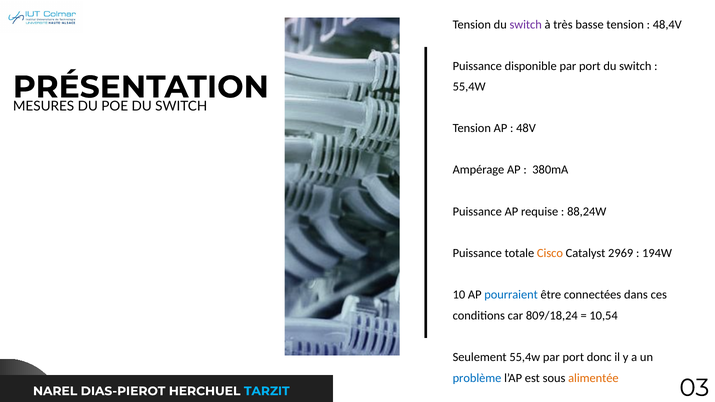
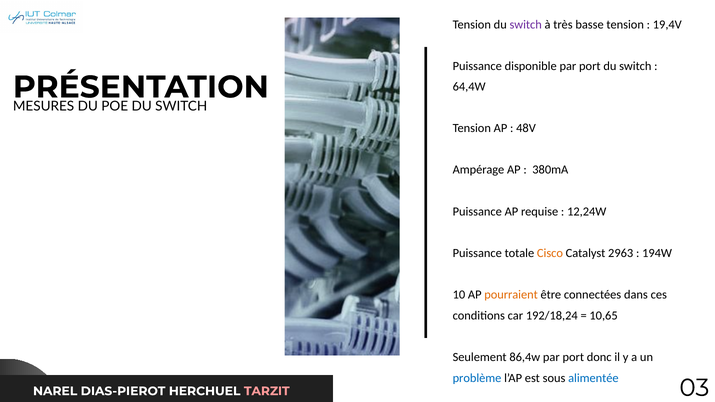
48,4V: 48,4V -> 19,4V (667, 25)
55,4W: 55,4W -> 64,4W (469, 87)
88,24W: 88,24W -> 12,24W (587, 212)
2969: 2969 -> 2963 (621, 253)
pourraient colour: blue -> orange (511, 295)
809/18,24: 809/18,24 -> 192/18,24 (552, 316)
10,54: 10,54 -> 10,65 (604, 316)
Seulement 55,4w: 55,4w -> 86,4w (525, 357)
alimentée colour: orange -> blue (593, 378)
TARZIT colour: light blue -> pink (267, 391)
